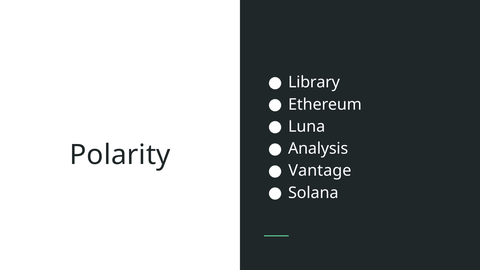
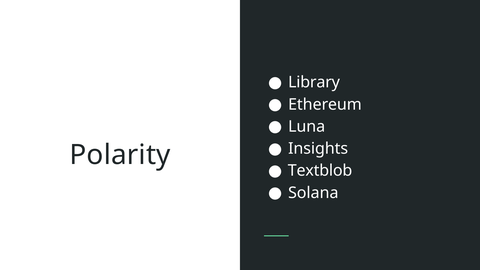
Analysis: Analysis -> Insights (318, 149)
Vantage: Vantage -> Textblob (320, 171)
